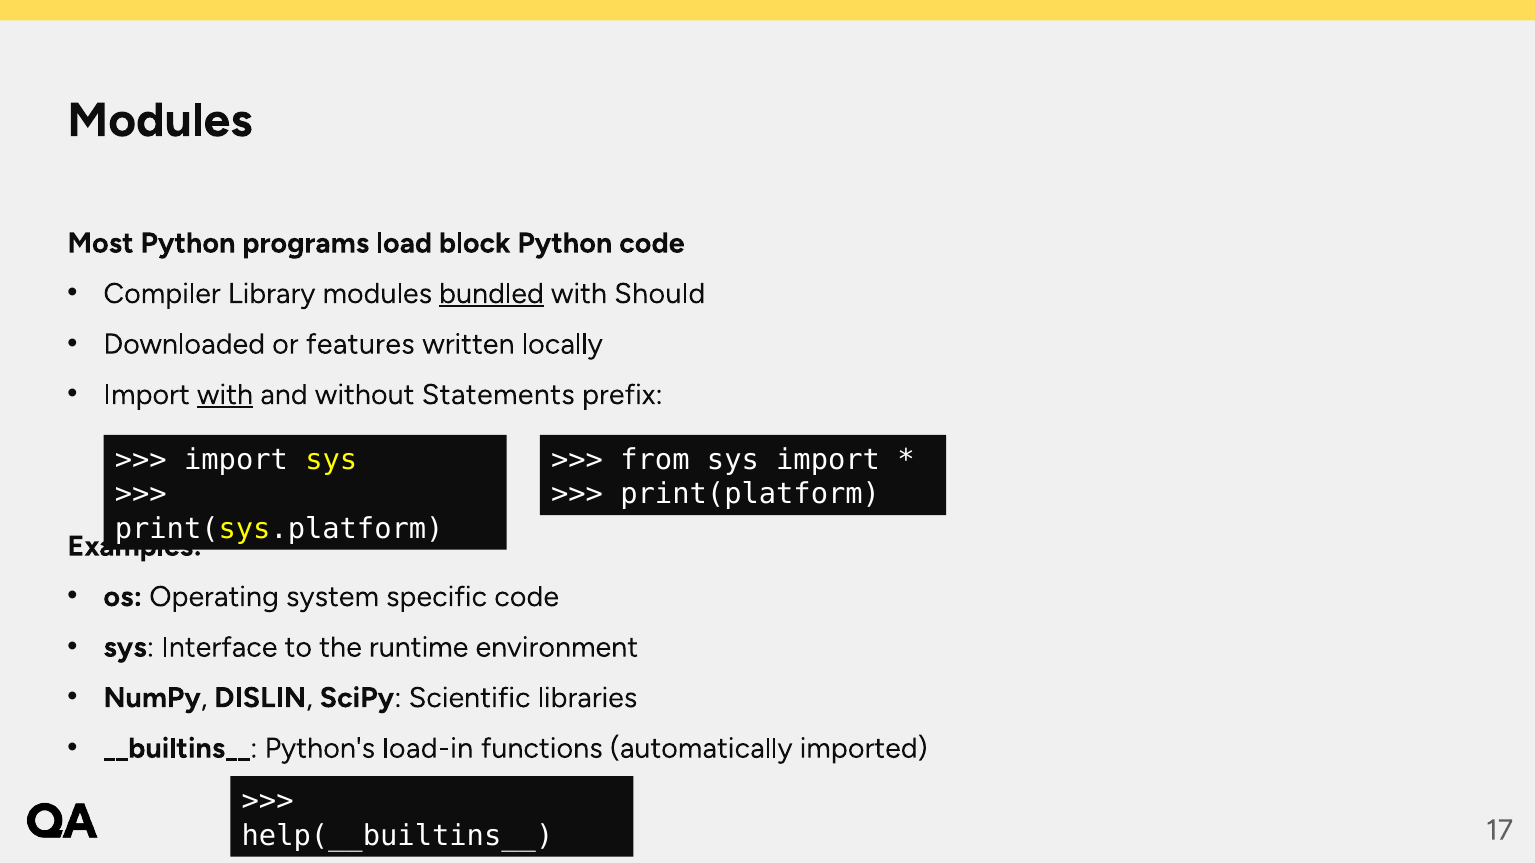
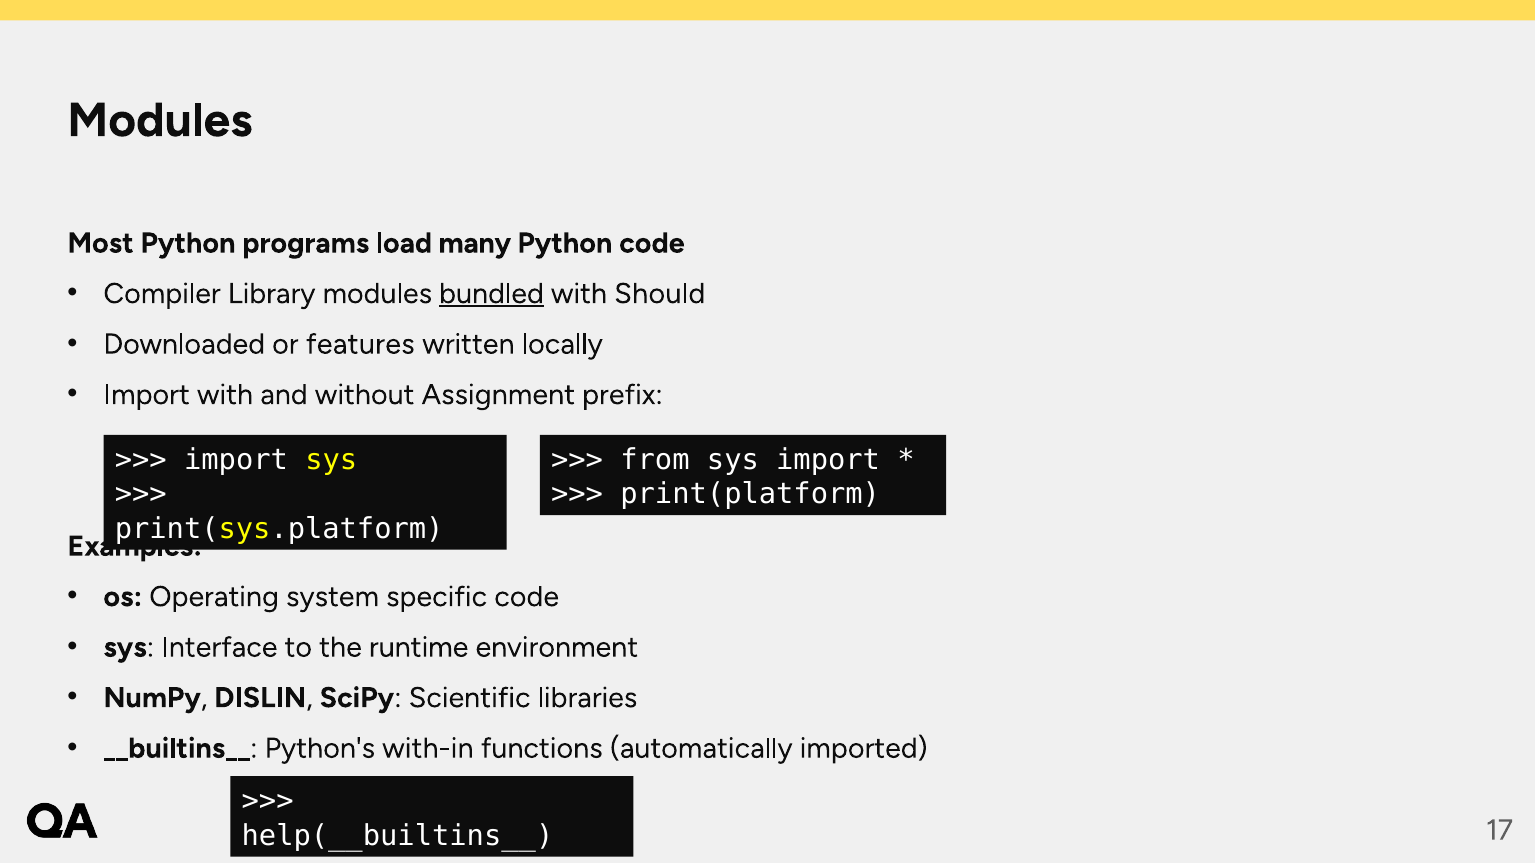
block: block -> many (475, 243)
with underline: present -> none (225, 395)
Statements: Statements -> Assignment (498, 395)
load-in: load-in -> with-in (428, 749)
